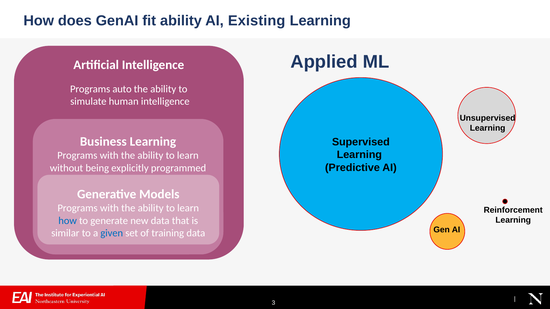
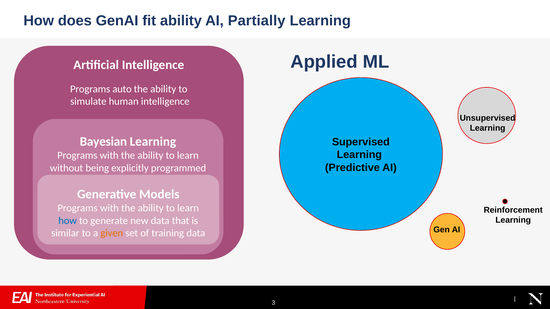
Existing: Existing -> Partially (257, 21)
Business: Business -> Bayesian (103, 142)
given colour: blue -> orange (112, 233)
